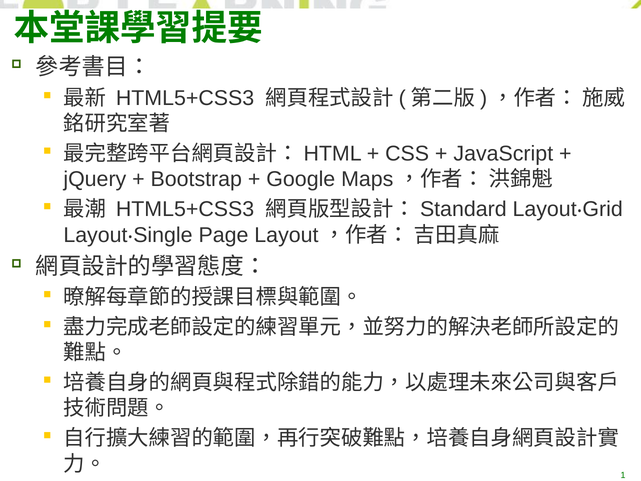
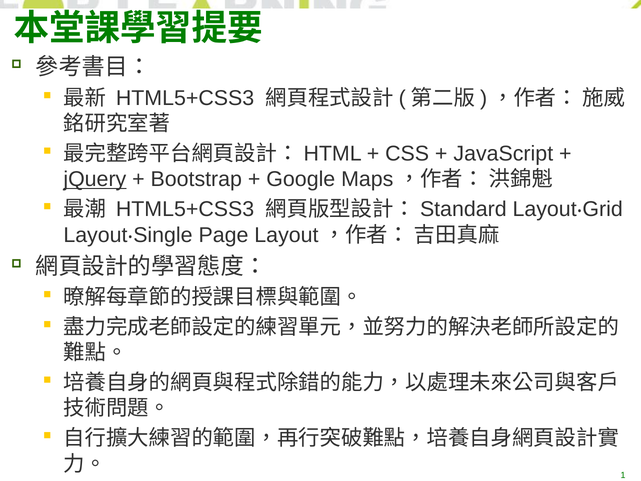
jQuery underline: none -> present (95, 179)
